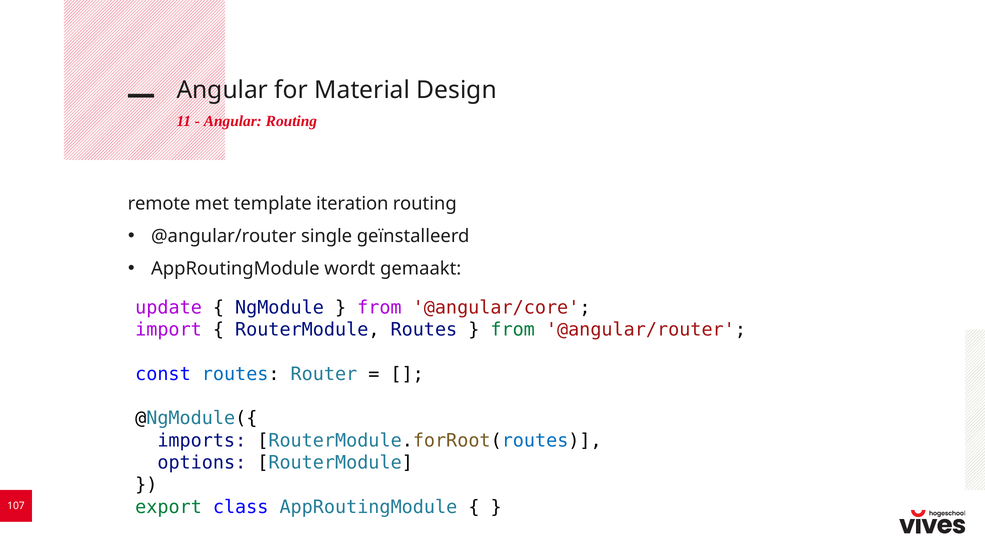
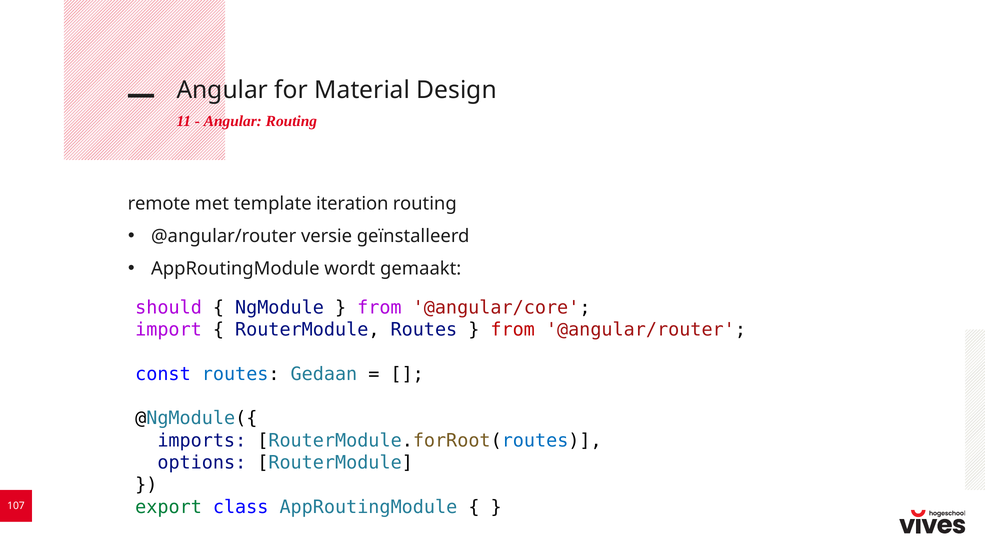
single: single -> versie (327, 236)
update: update -> should (169, 308)
from colour: green -> red (513, 330)
Router: Router -> Gedaan (324, 374)
